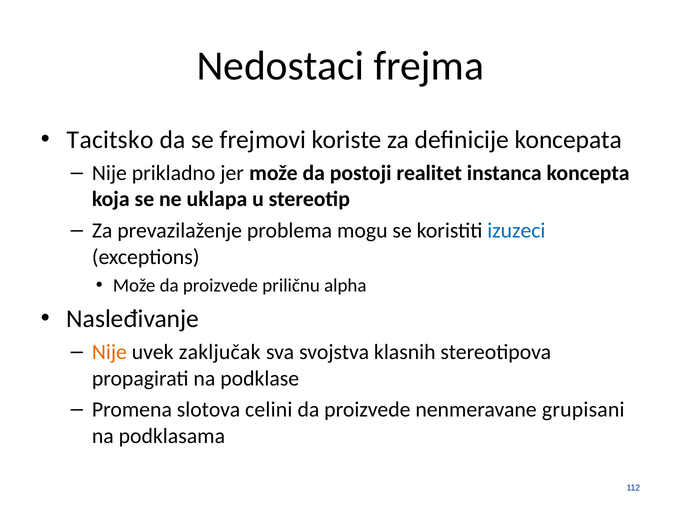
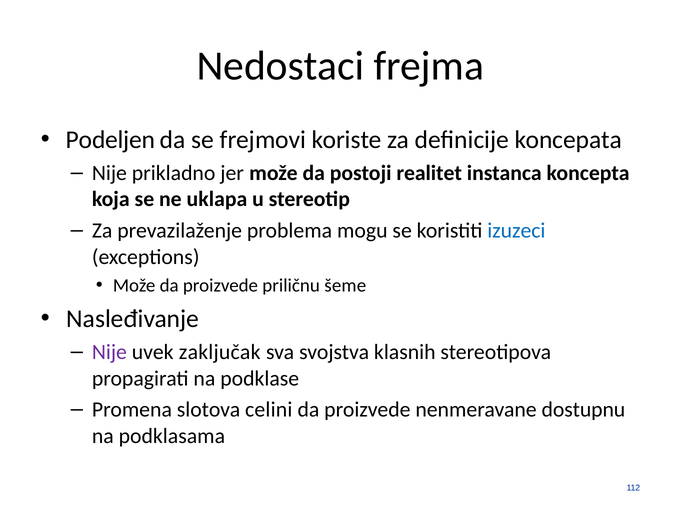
Tacitsko: Tacitsko -> Podeljen (110, 140)
alpha: alpha -> šeme (345, 285)
Nije colour: orange -> purple (109, 352)
grupisani: grupisani -> dostupnu (583, 410)
